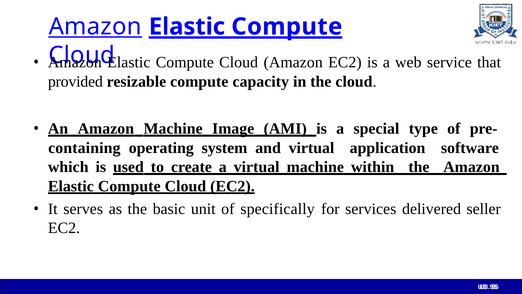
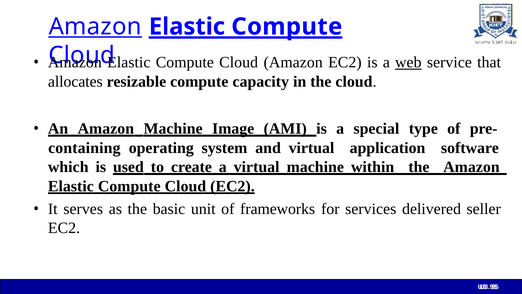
web underline: none -> present (408, 62)
provided: provided -> allocates (75, 81)
specifically: specifically -> frameworks (278, 209)
